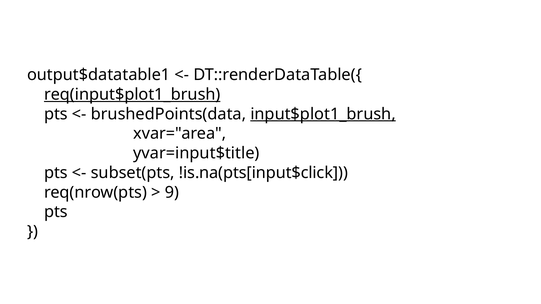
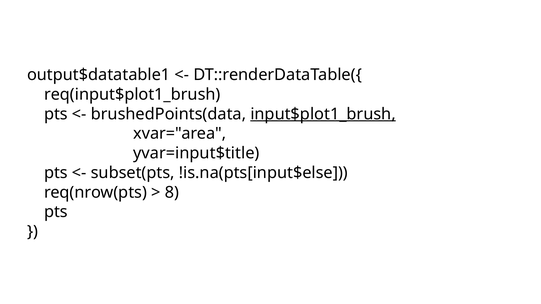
req(input$plot1_brush underline: present -> none (132, 94)
!is.na(pts[input$click: !is.na(pts[input$click -> !is.na(pts[input$else (263, 173)
9: 9 -> 8 (172, 193)
